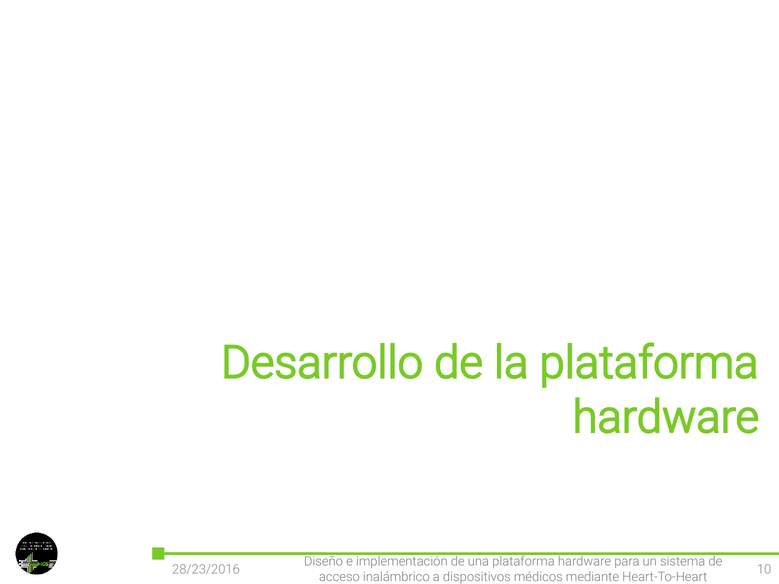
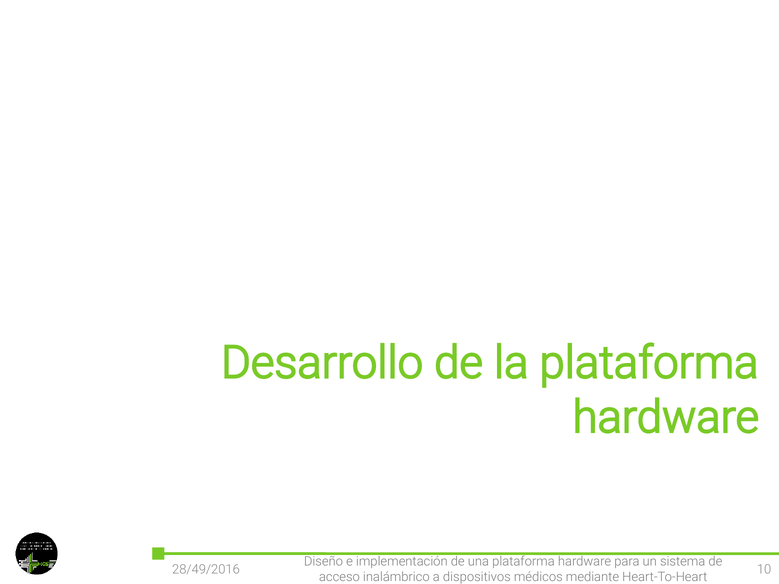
28/23/2016: 28/23/2016 -> 28/49/2016 (206, 570)
